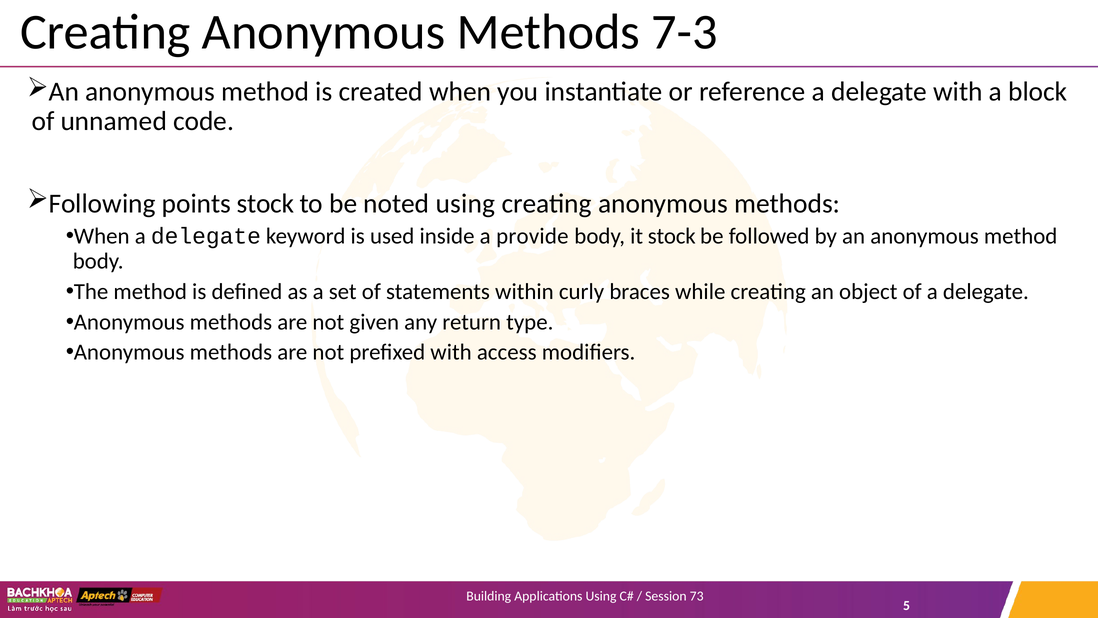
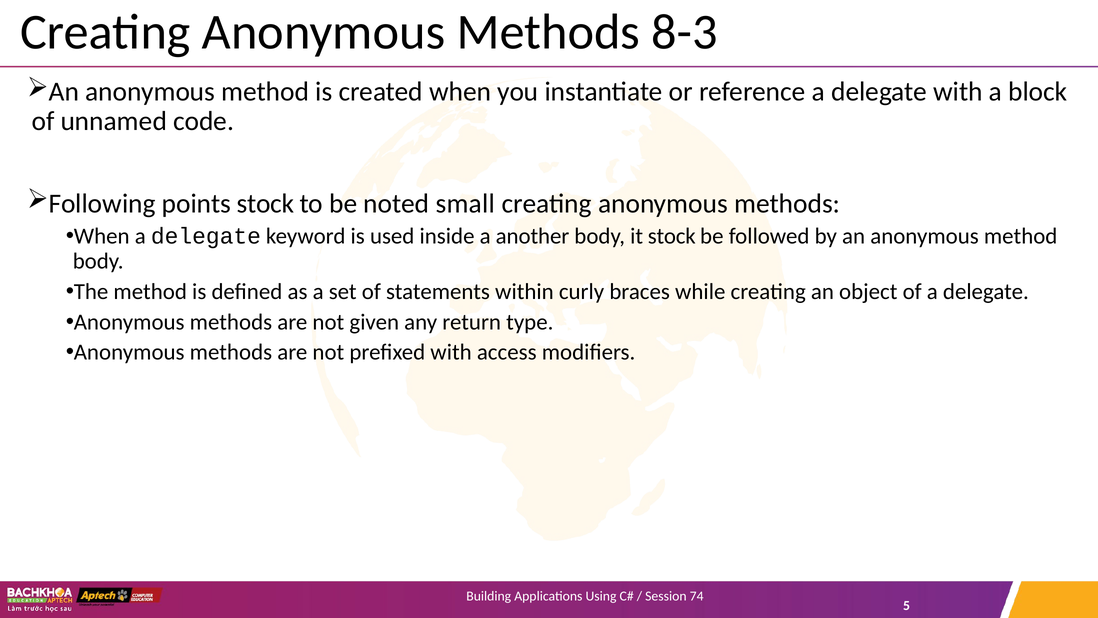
7-3: 7-3 -> 8-3 (685, 32)
noted using: using -> small (465, 203)
provide: provide -> another (533, 236)
73: 73 -> 74 (697, 596)
